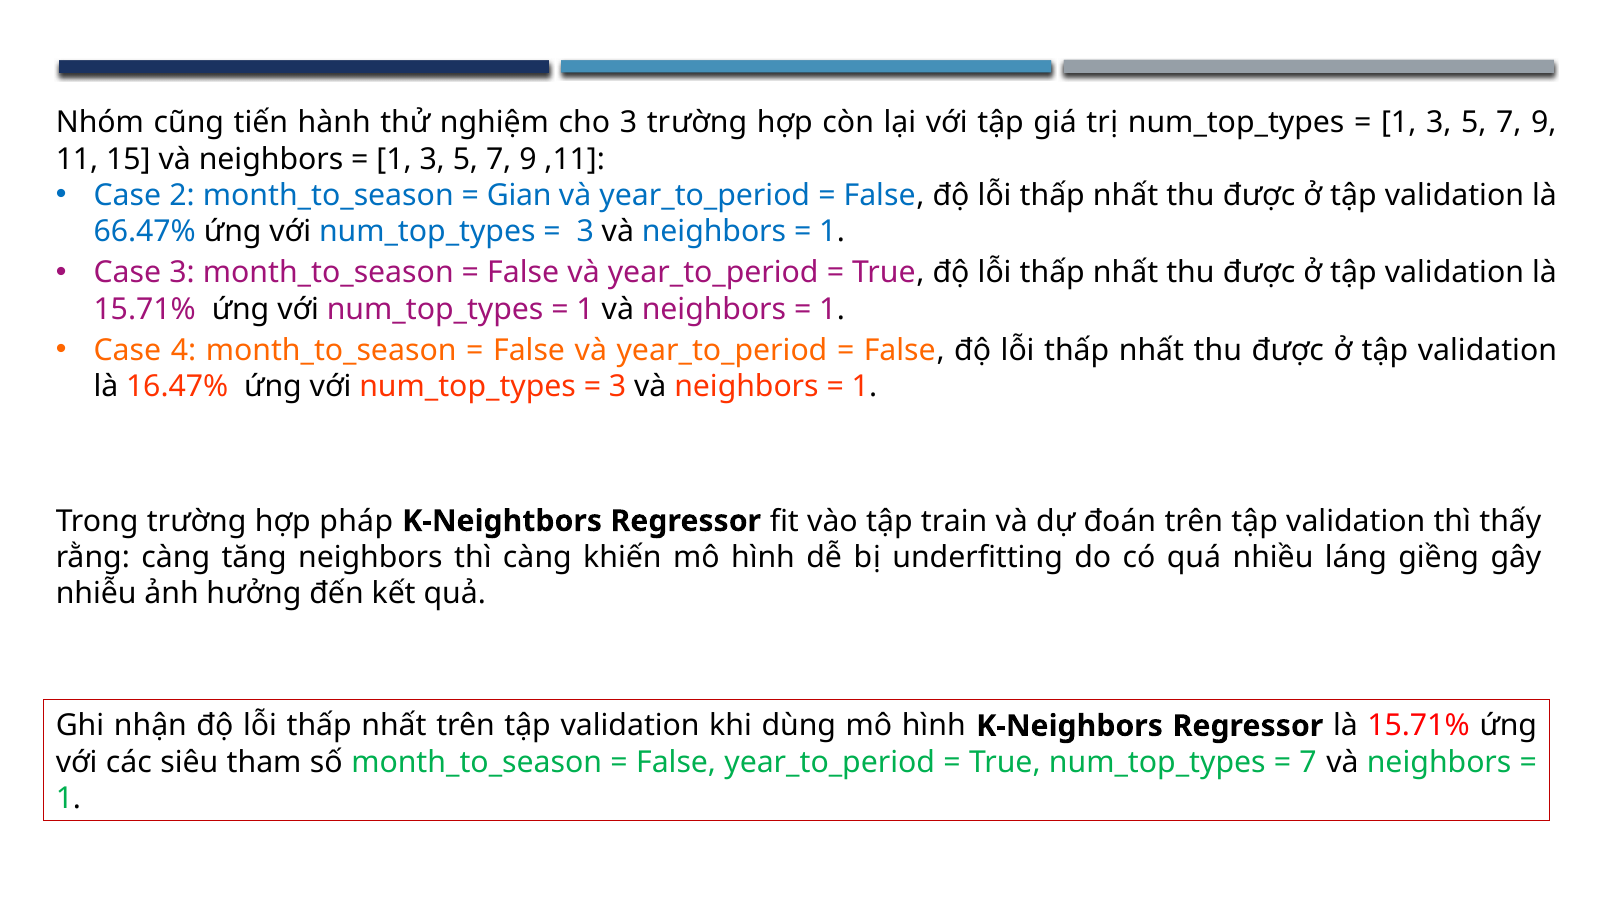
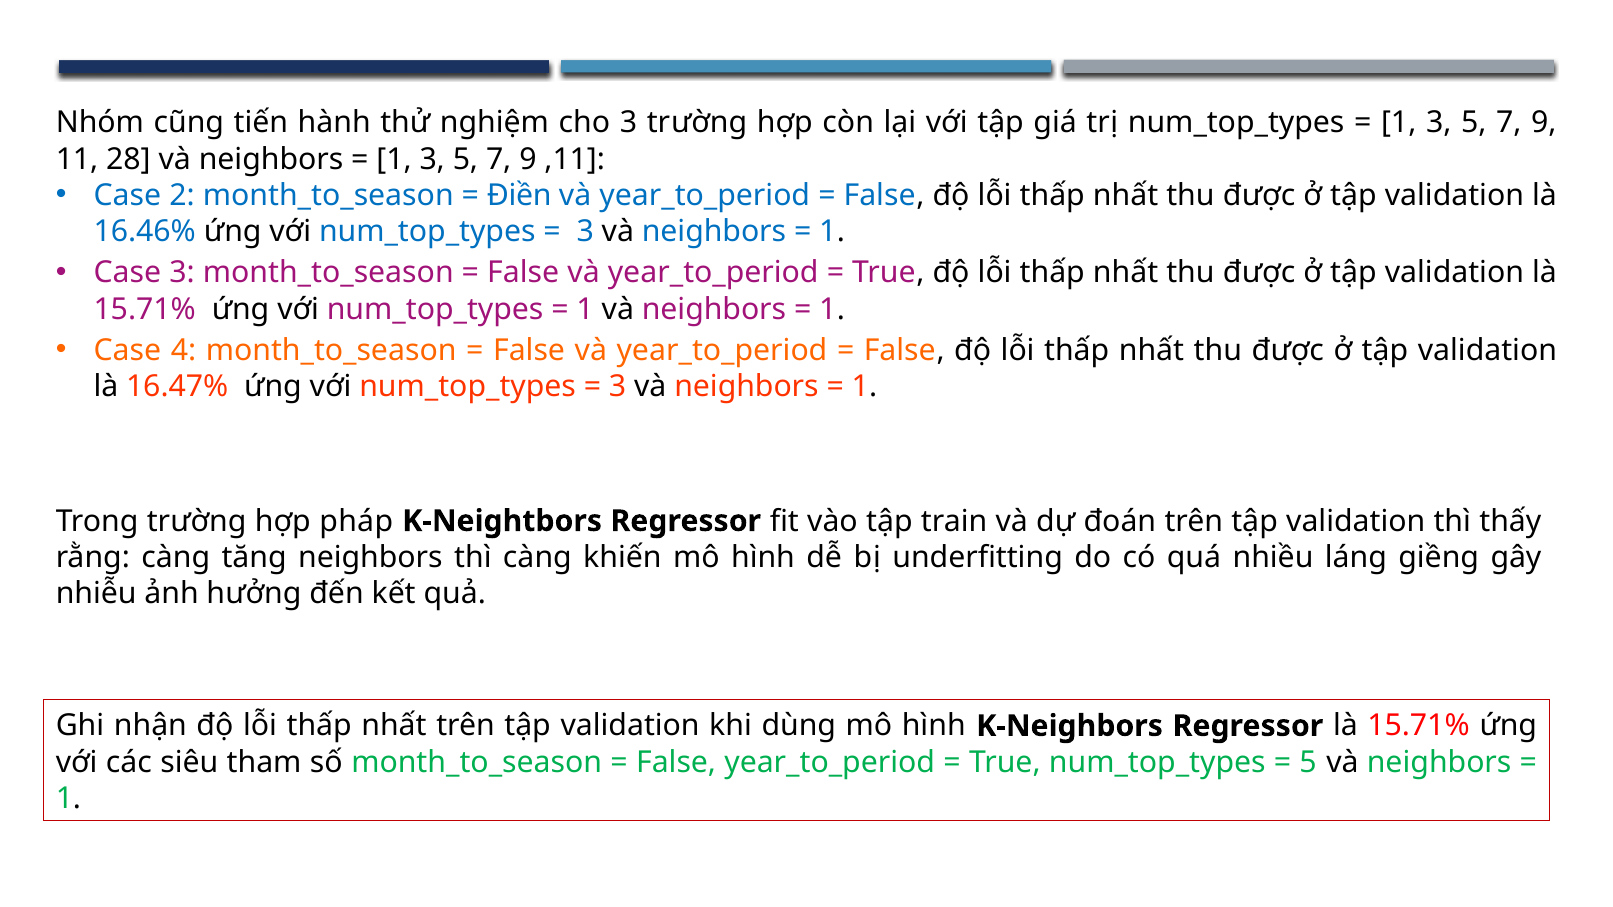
15: 15 -> 28 (128, 159)
Gian: Gian -> Điền (519, 195)
66.47%: 66.47% -> 16.46% (145, 232)
7: 7 -> 5 (1308, 762)
